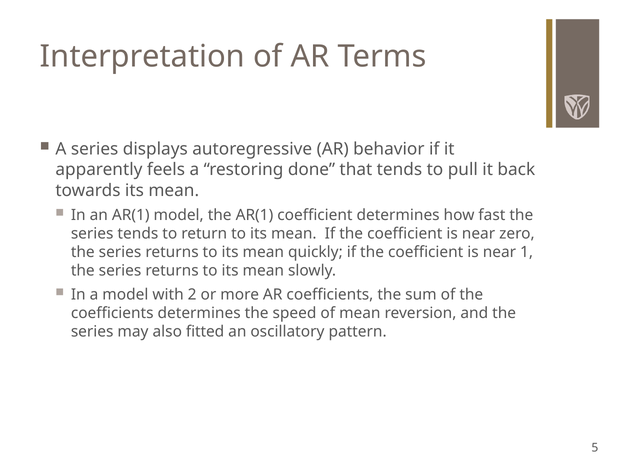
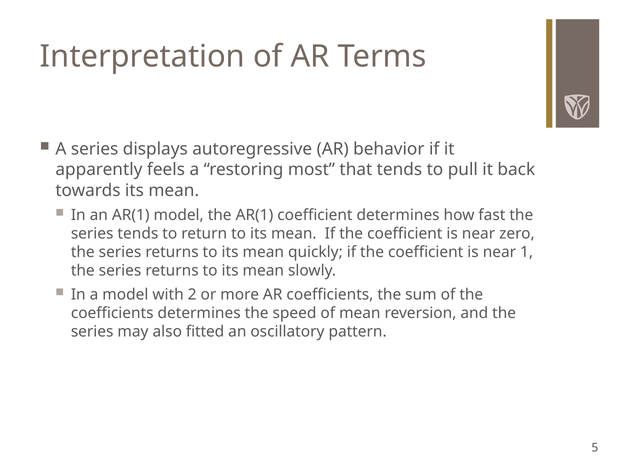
done: done -> most (311, 169)
